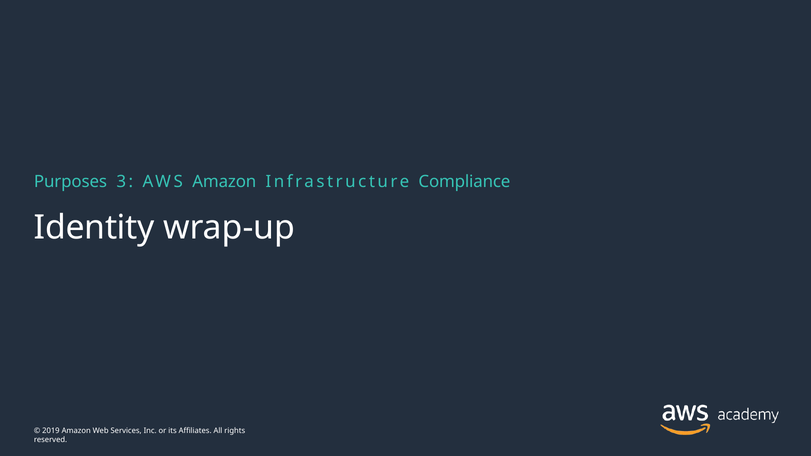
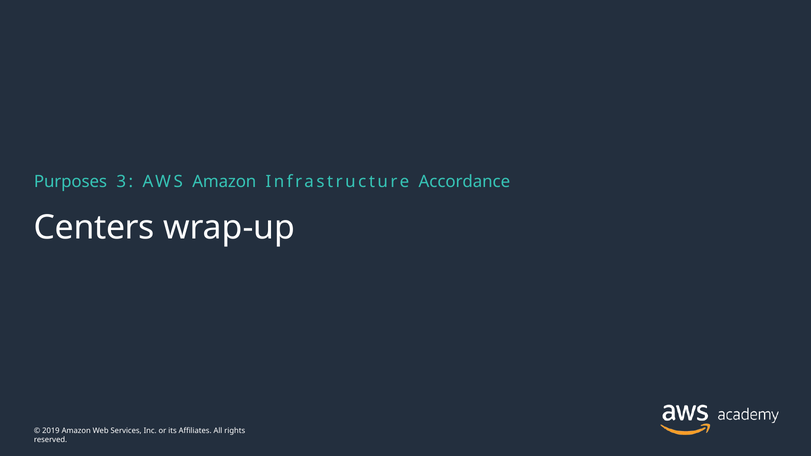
Compliance: Compliance -> Accordance (464, 182)
Identity: Identity -> Centers (94, 228)
